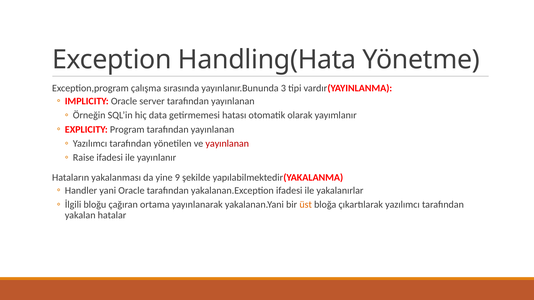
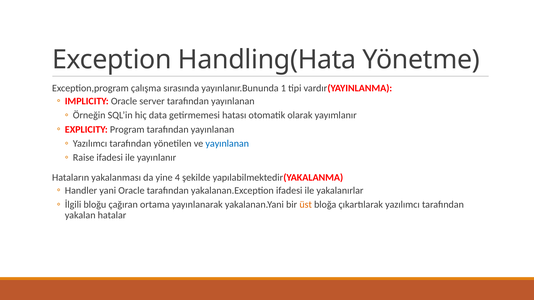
3: 3 -> 1 (283, 88)
yayınlanan colour: red -> blue (227, 144)
9: 9 -> 4 (177, 178)
